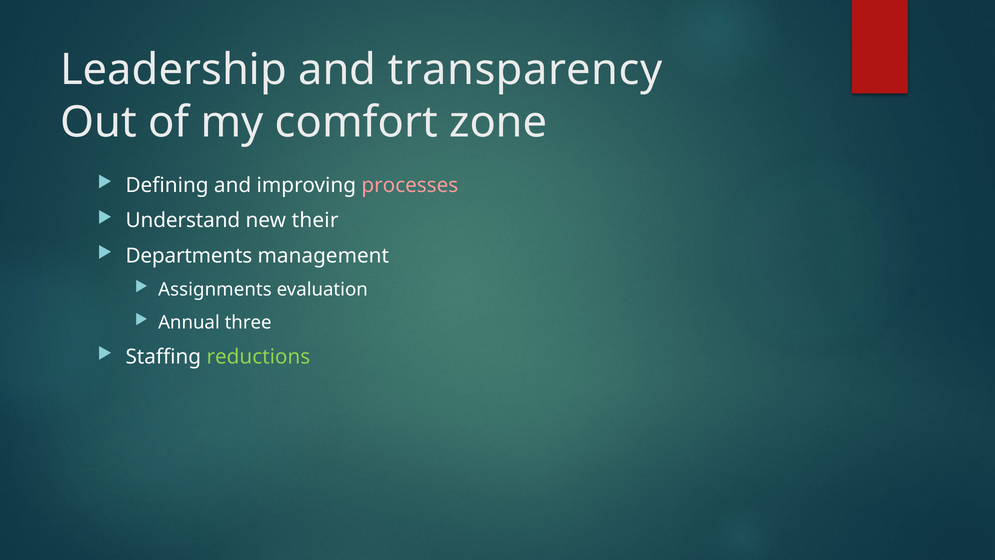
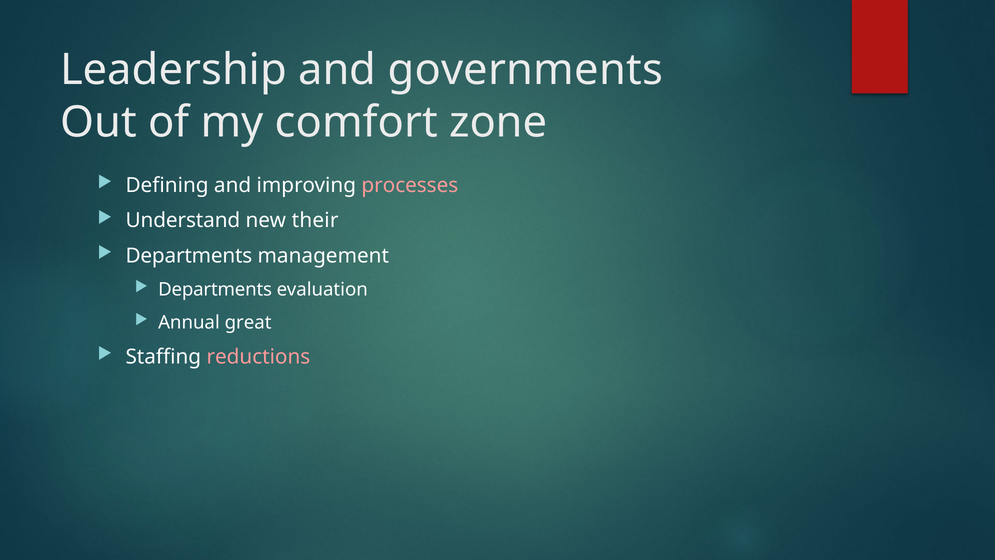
transparency: transparency -> governments (525, 70)
Assignments: Assignments -> Departments (215, 290)
three: three -> great (248, 322)
reductions colour: light green -> pink (258, 356)
